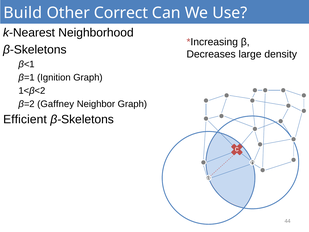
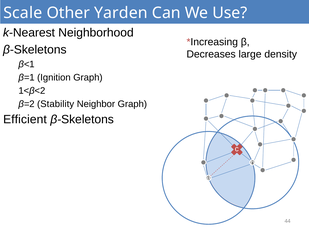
Build: Build -> Scale (23, 13)
Correct: Correct -> Yarden (121, 13)
Gaffney: Gaffney -> Stability (56, 104)
